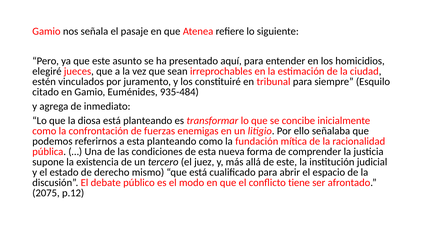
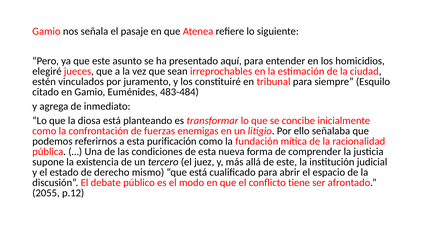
935-484: 935-484 -> 483-484 (179, 92)
esta planteando: planteando -> purificación (172, 141)
2075: 2075 -> 2055 (46, 193)
